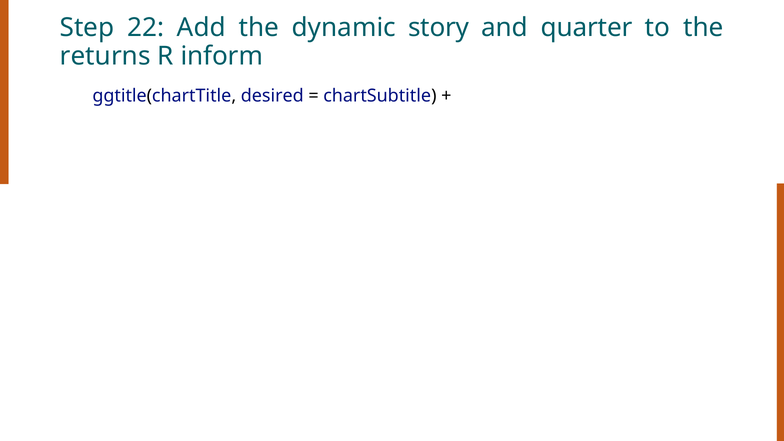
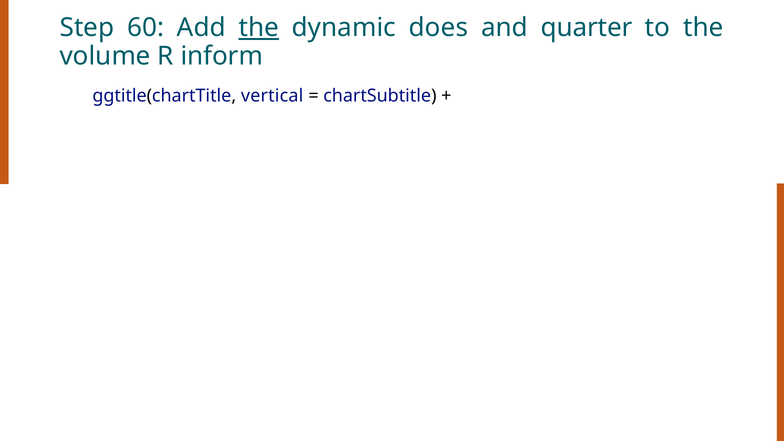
22: 22 -> 60 (146, 28)
the underline: none -> present (259, 28)
story: story -> does (438, 28)
returns: returns -> volume (105, 56)
desired: desired -> vertical (272, 96)
